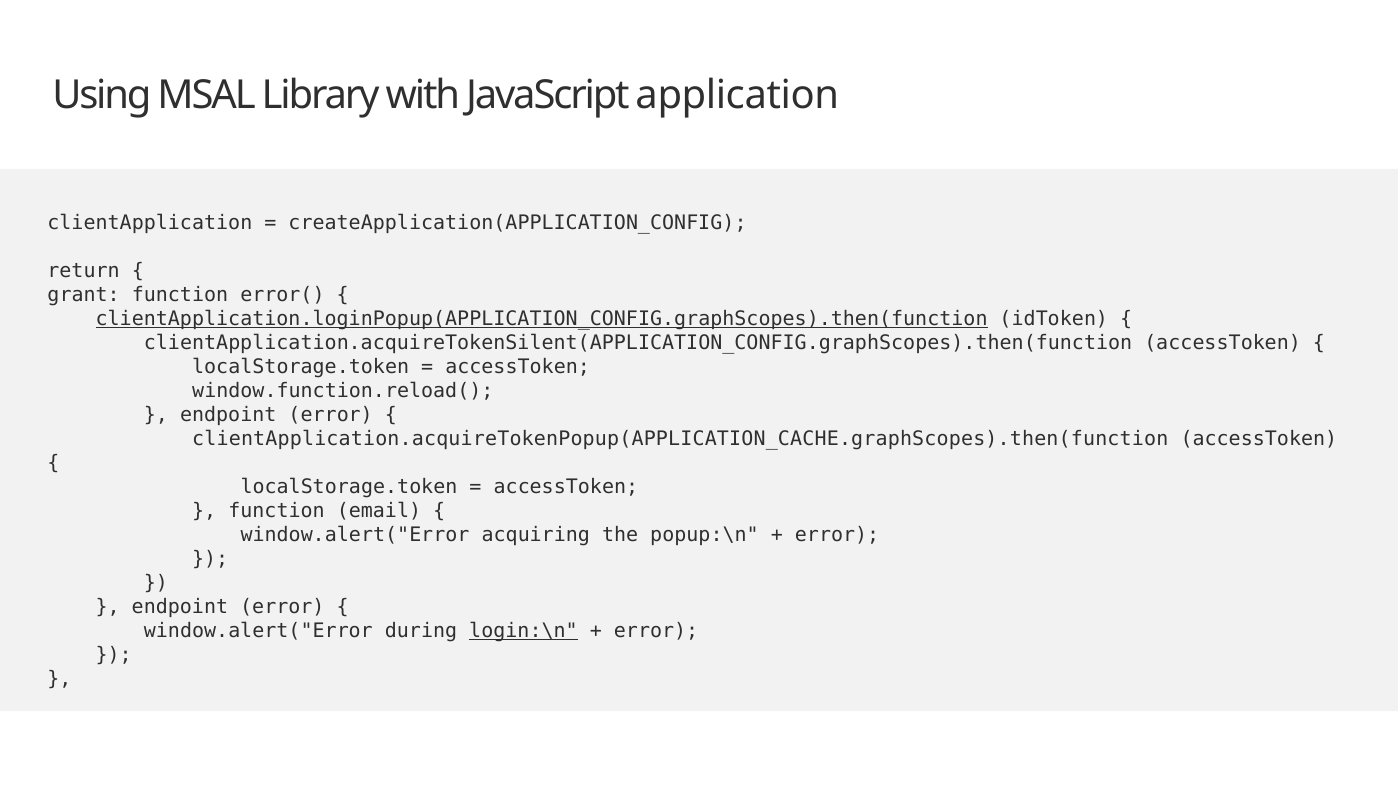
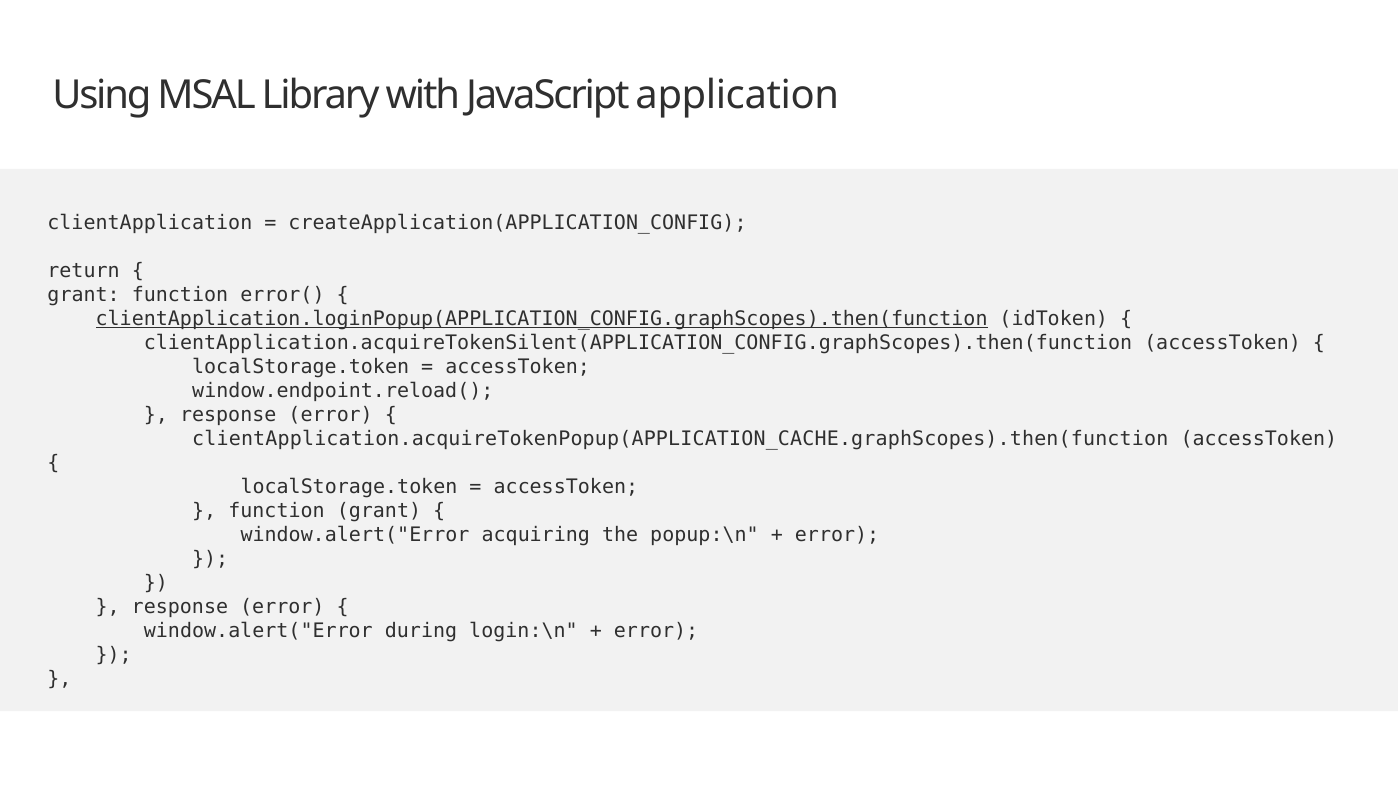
window.function.reload(: window.function.reload( -> window.endpoint.reload( (343, 391)
endpoint: endpoint -> response (228, 415)
function email: email -> grant (379, 511)
endpoint: endpoint -> response (180, 607)
login:\n underline: present -> none (523, 631)
